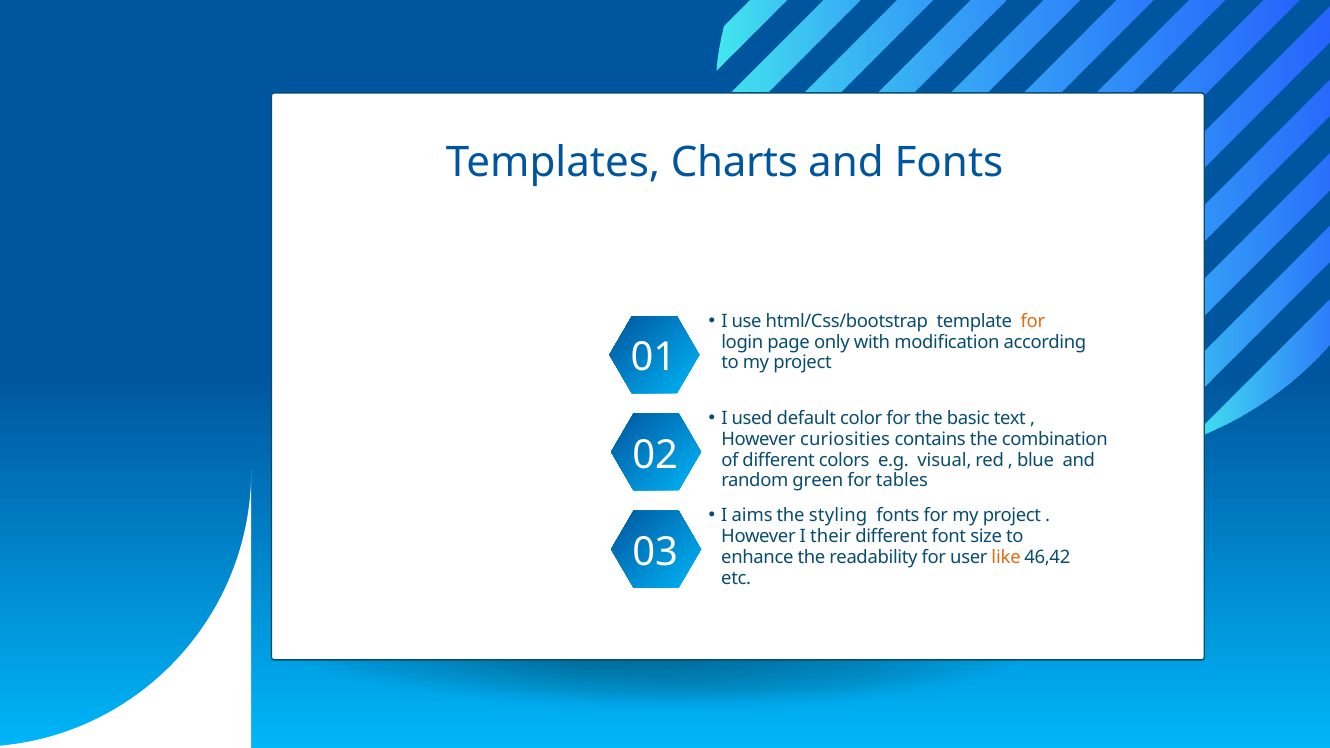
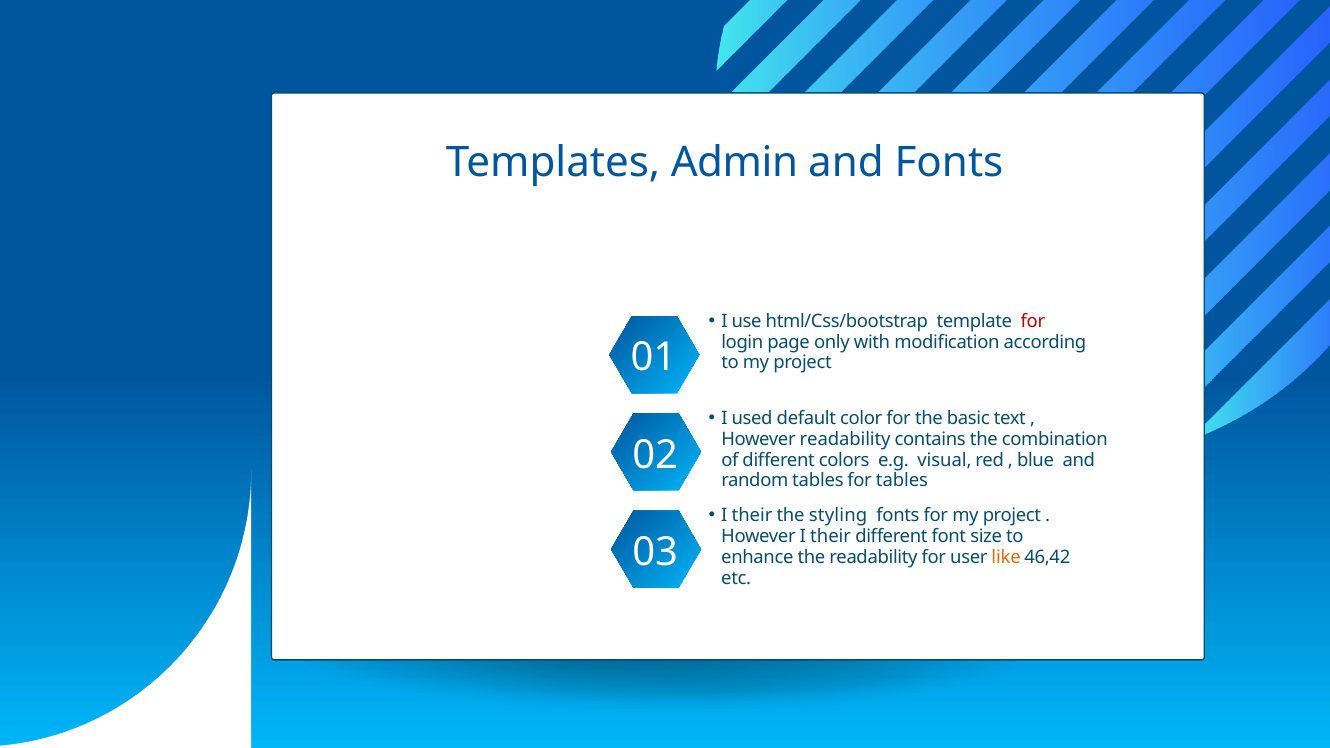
Charts: Charts -> Admin (734, 163)
for colour: orange -> red (1033, 322)
However curiosities: curiosities -> readability (845, 439)
random green: green -> tables (818, 481)
aims: aims -> their (752, 516)
